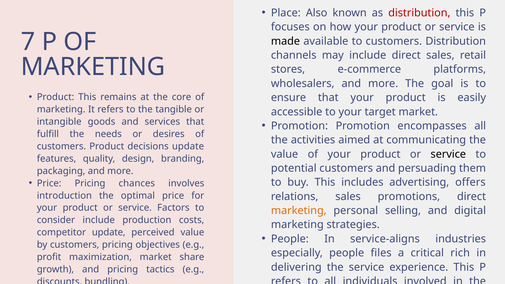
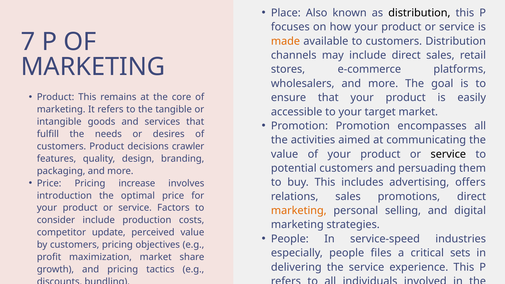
distribution colour: red -> black (419, 13)
made colour: black -> orange (286, 41)
decisions update: update -> crawler (188, 146)
chances: chances -> increase (137, 183)
service-aligns: service-aligns -> service-speed (385, 239)
rich: rich -> sets (460, 253)
